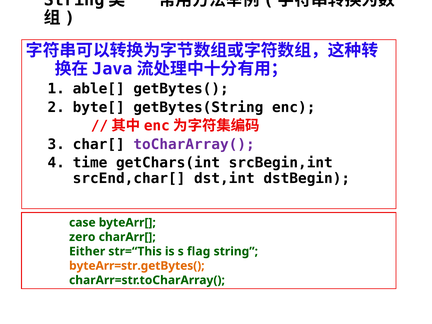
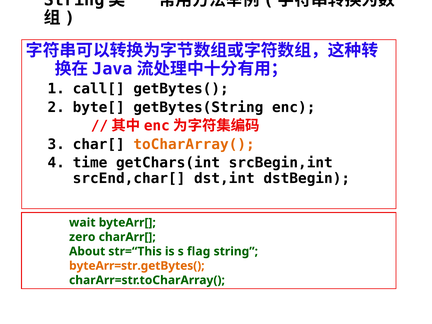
able[: able[ -> call[ (99, 89)
toCharArray( colour: purple -> orange (194, 144)
case: case -> wait (82, 223)
Either: Either -> About (87, 251)
